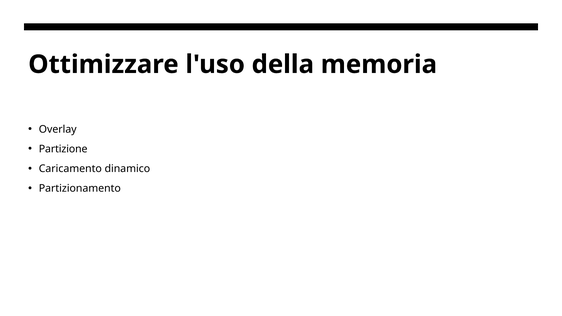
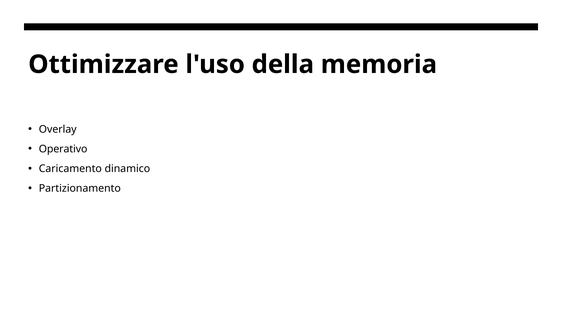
Partizione: Partizione -> Operativo (63, 149)
